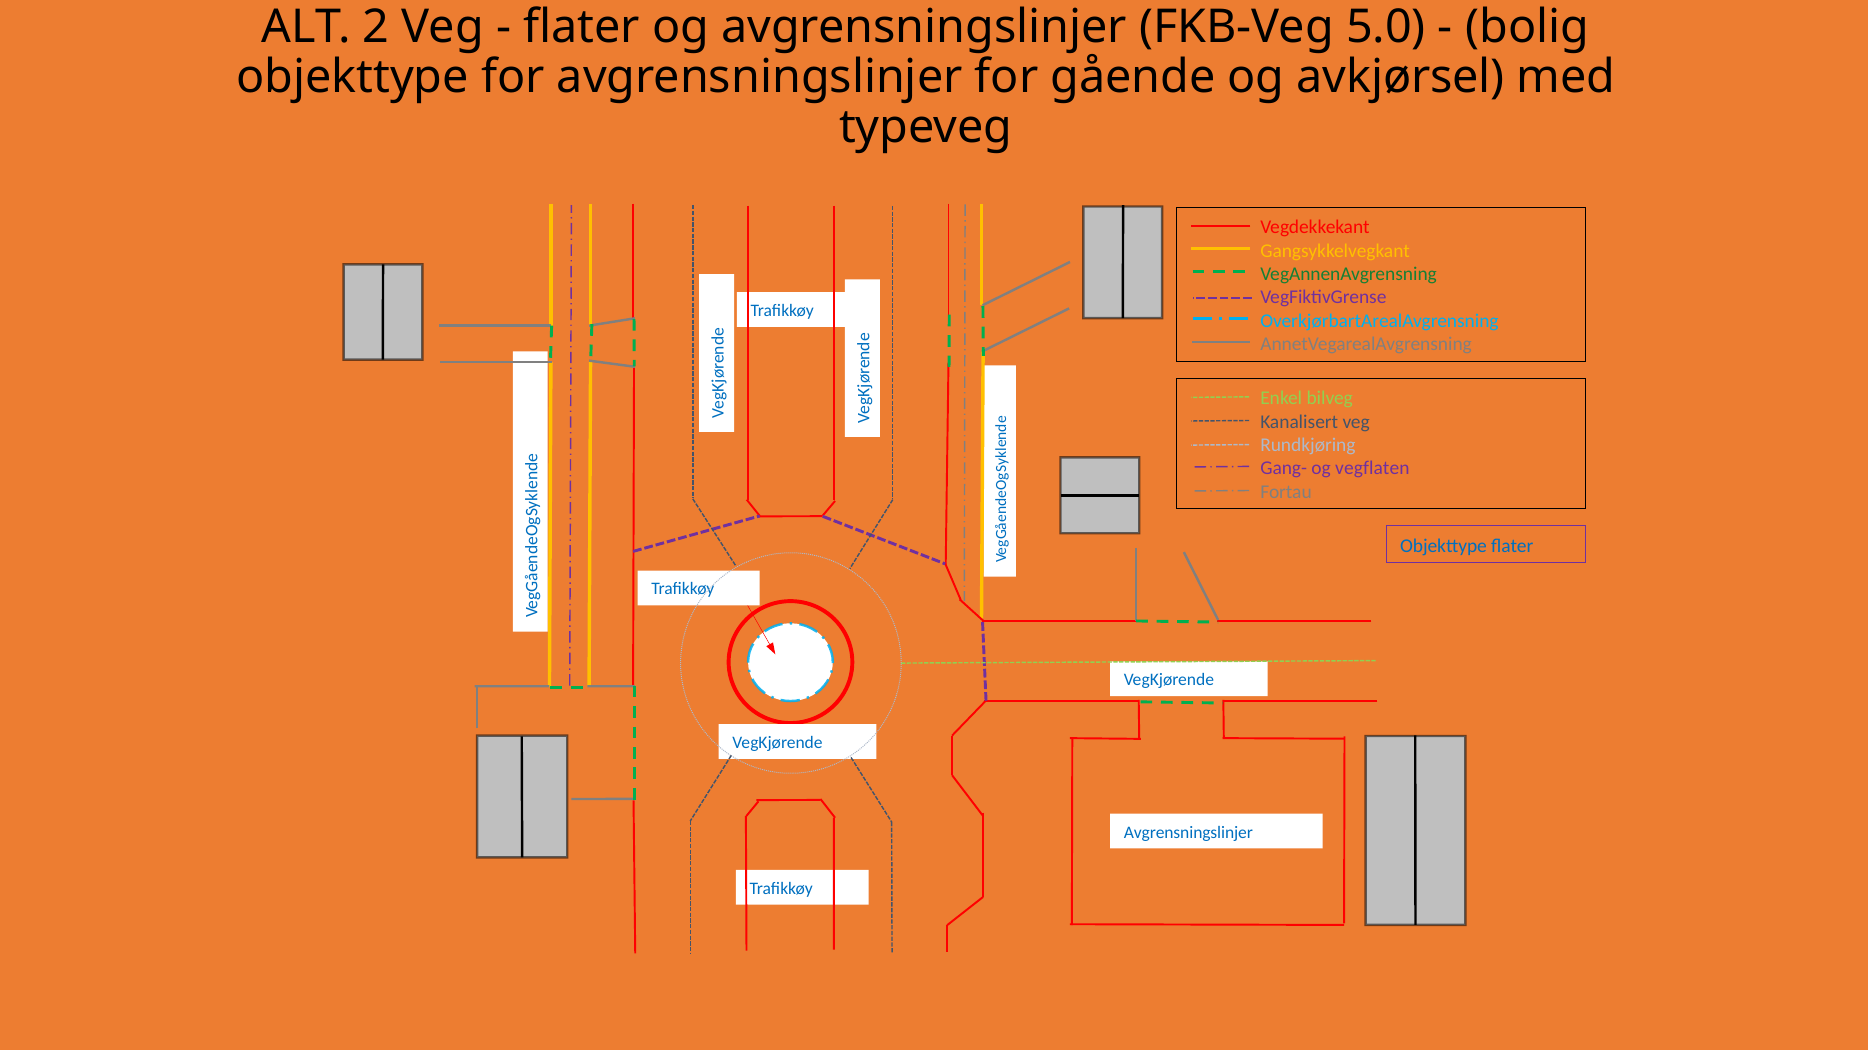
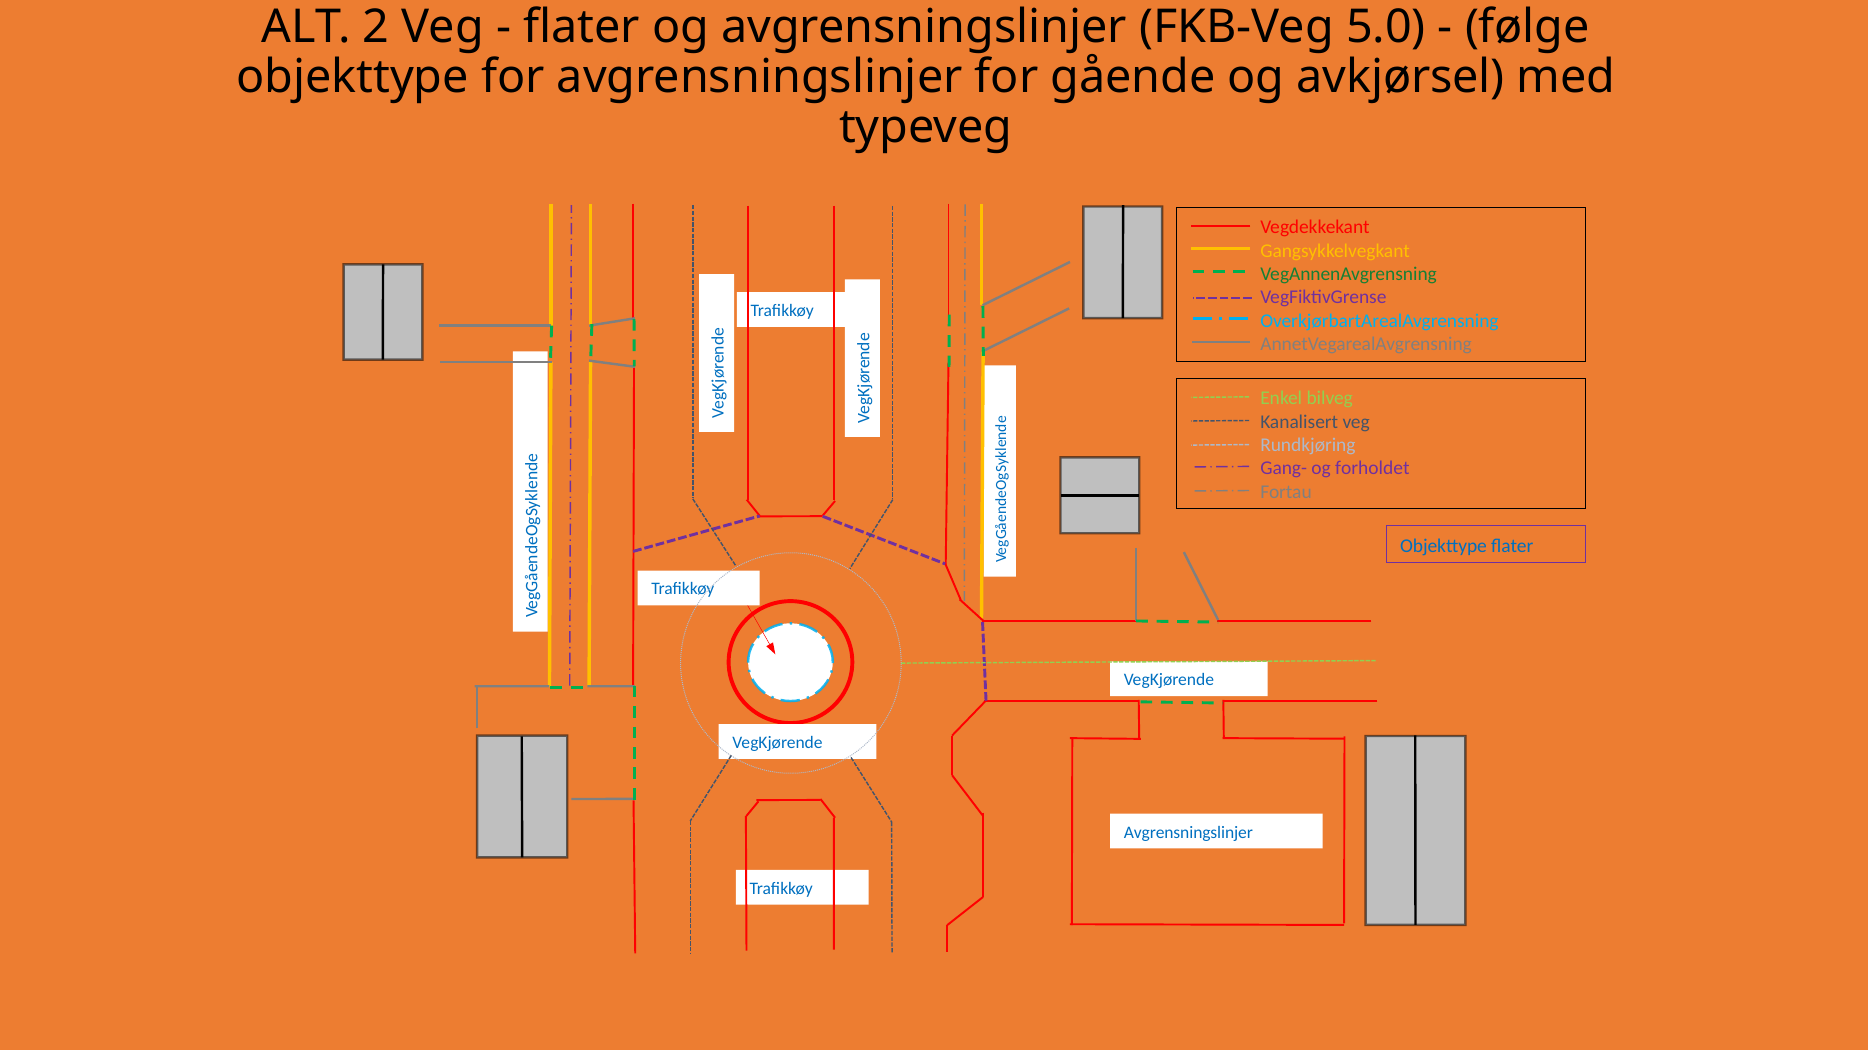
bolig: bolig -> følge (1527, 27)
vegflaten: vegflaten -> forholdet (1372, 469)
